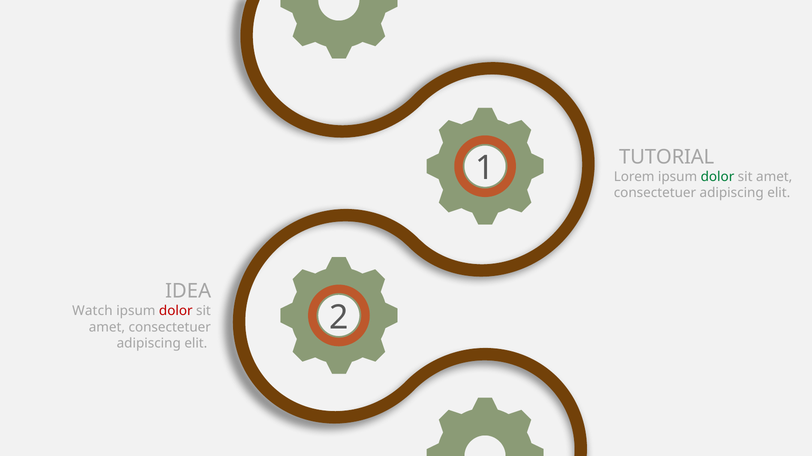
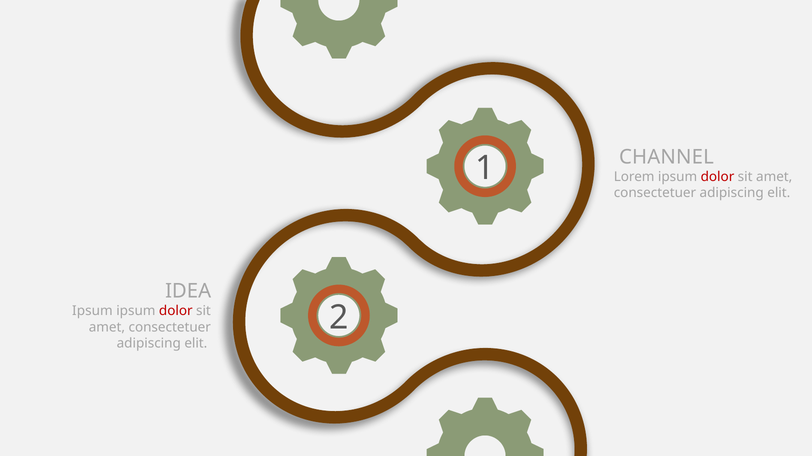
TUTORIAL: TUTORIAL -> CHANNEL (666, 157)
dolor colour: green -> red (717, 177)
Watch: Watch -> Ipsum (92, 311)
